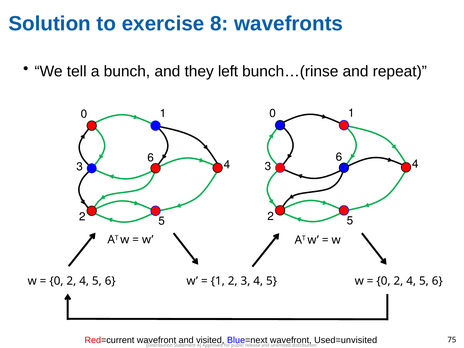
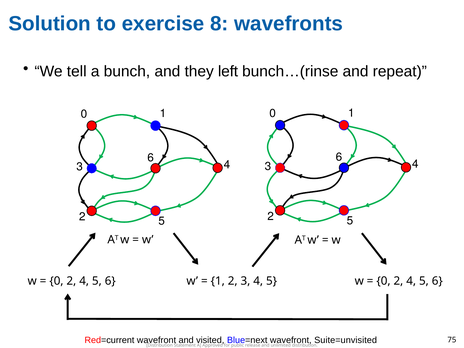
Used=unvisited: Used=unvisited -> Suite=unvisited (346, 340)
